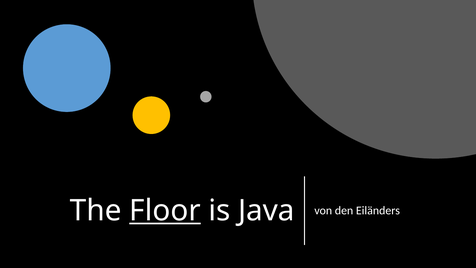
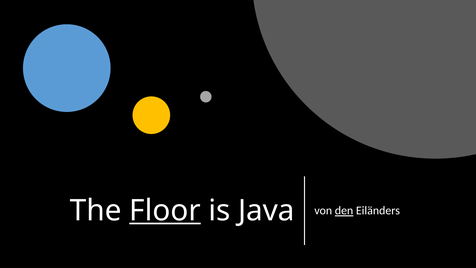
den underline: none -> present (344, 211)
